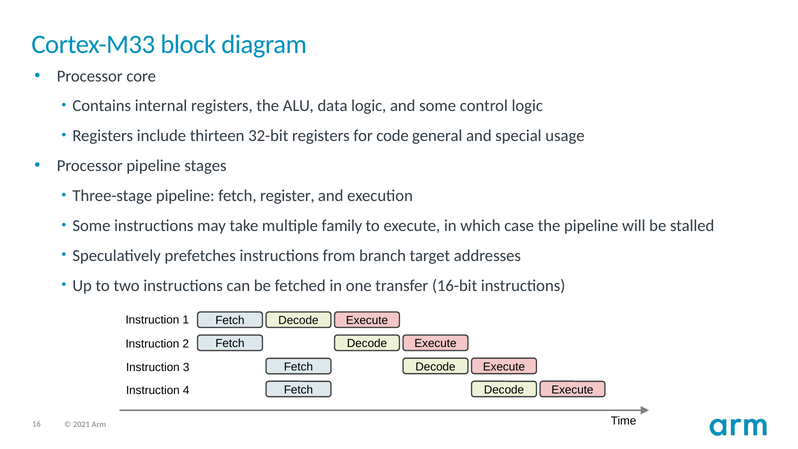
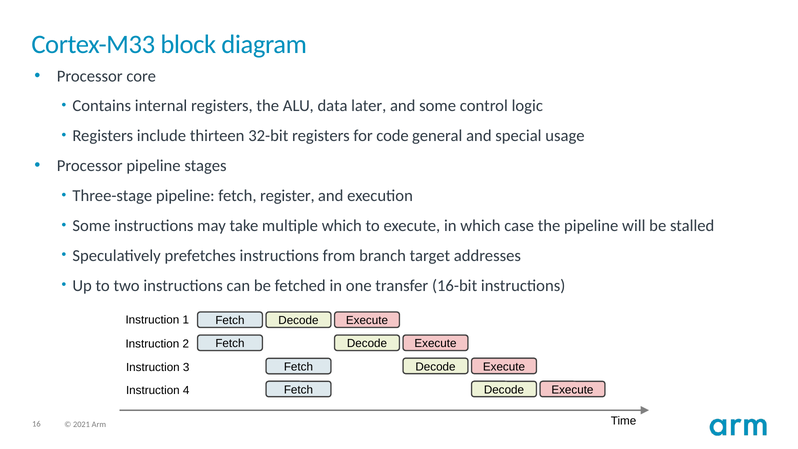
data logic: logic -> later (369, 106)
multiple family: family -> which (342, 226)
